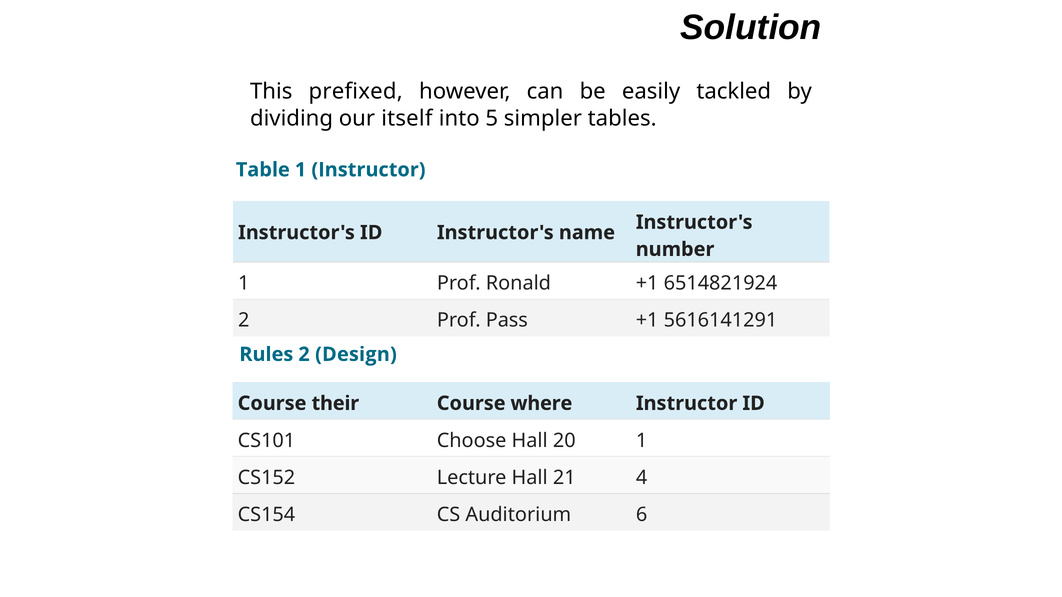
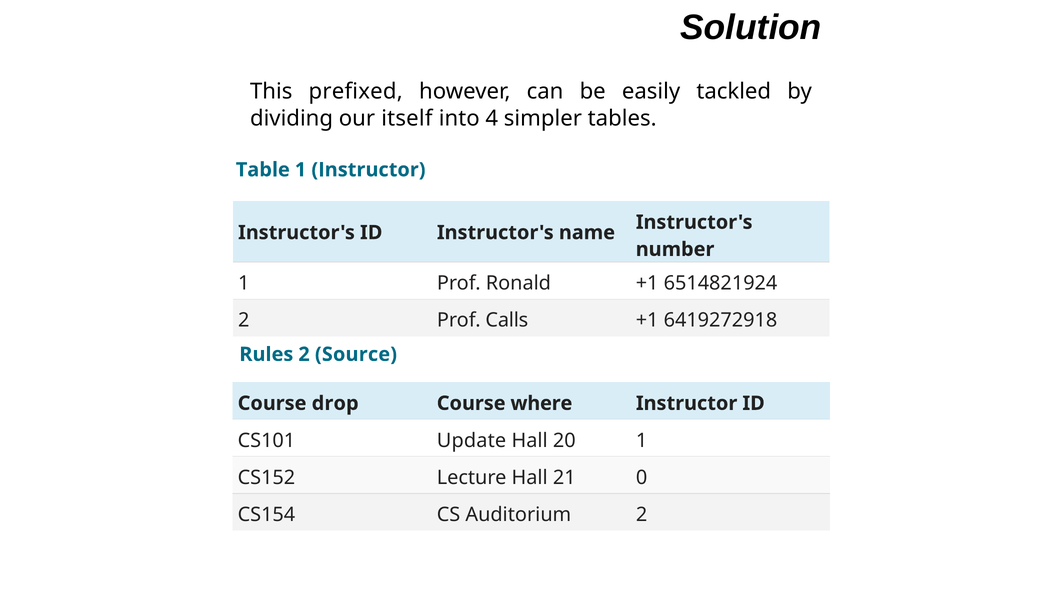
5: 5 -> 4 (492, 118)
Pass: Pass -> Calls (507, 321)
5616141291: 5616141291 -> 6419272918 (720, 321)
Design: Design -> Source (356, 355)
their: their -> drop (335, 404)
Choose: Choose -> Update (472, 441)
4: 4 -> 0 (642, 478)
Auditorium 6: 6 -> 2 (642, 515)
